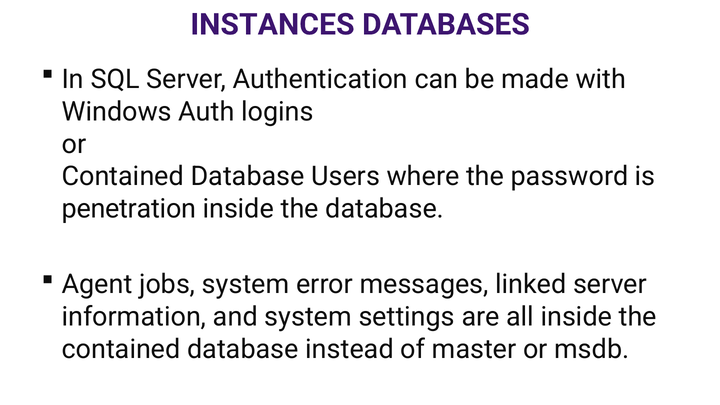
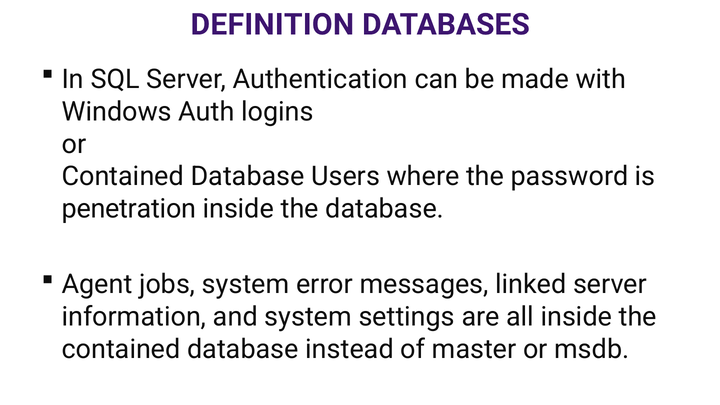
INSTANCES: INSTANCES -> DEFINITION (272, 25)
